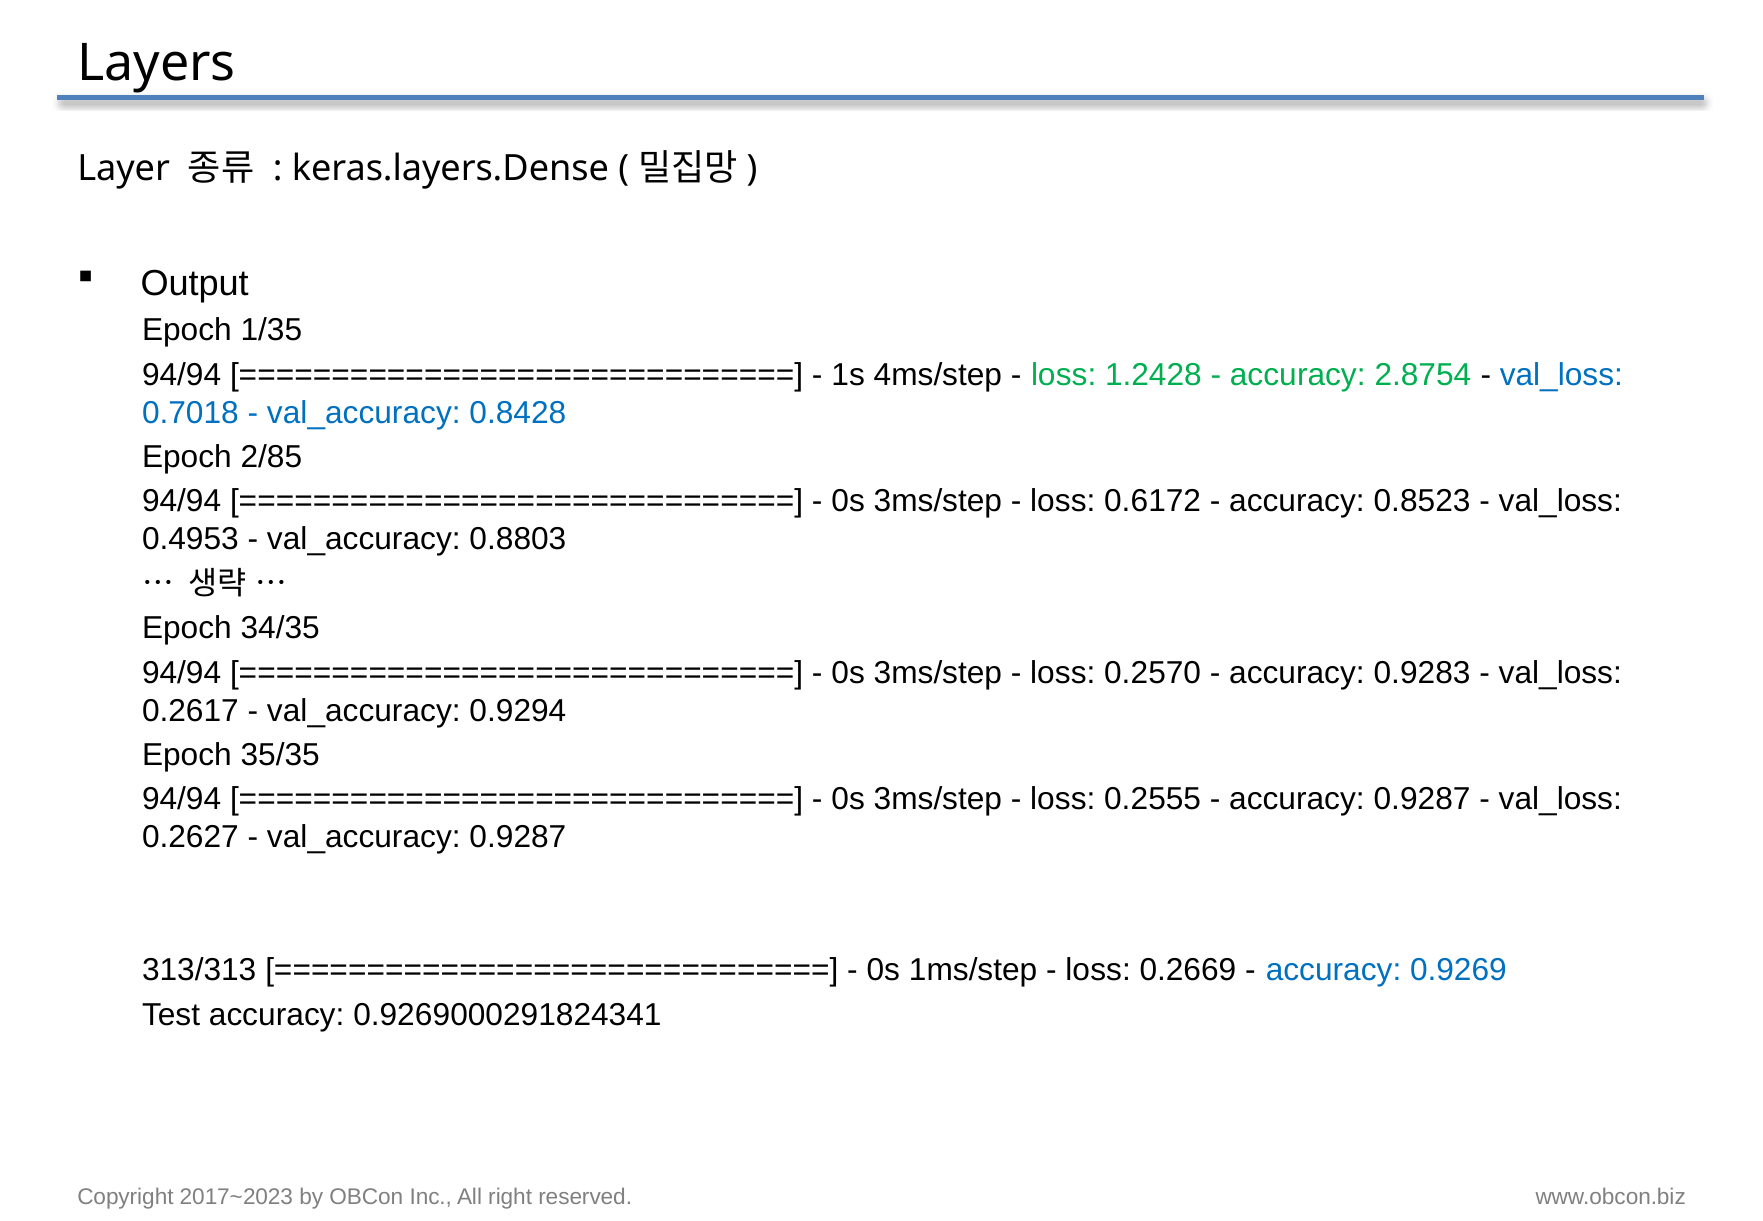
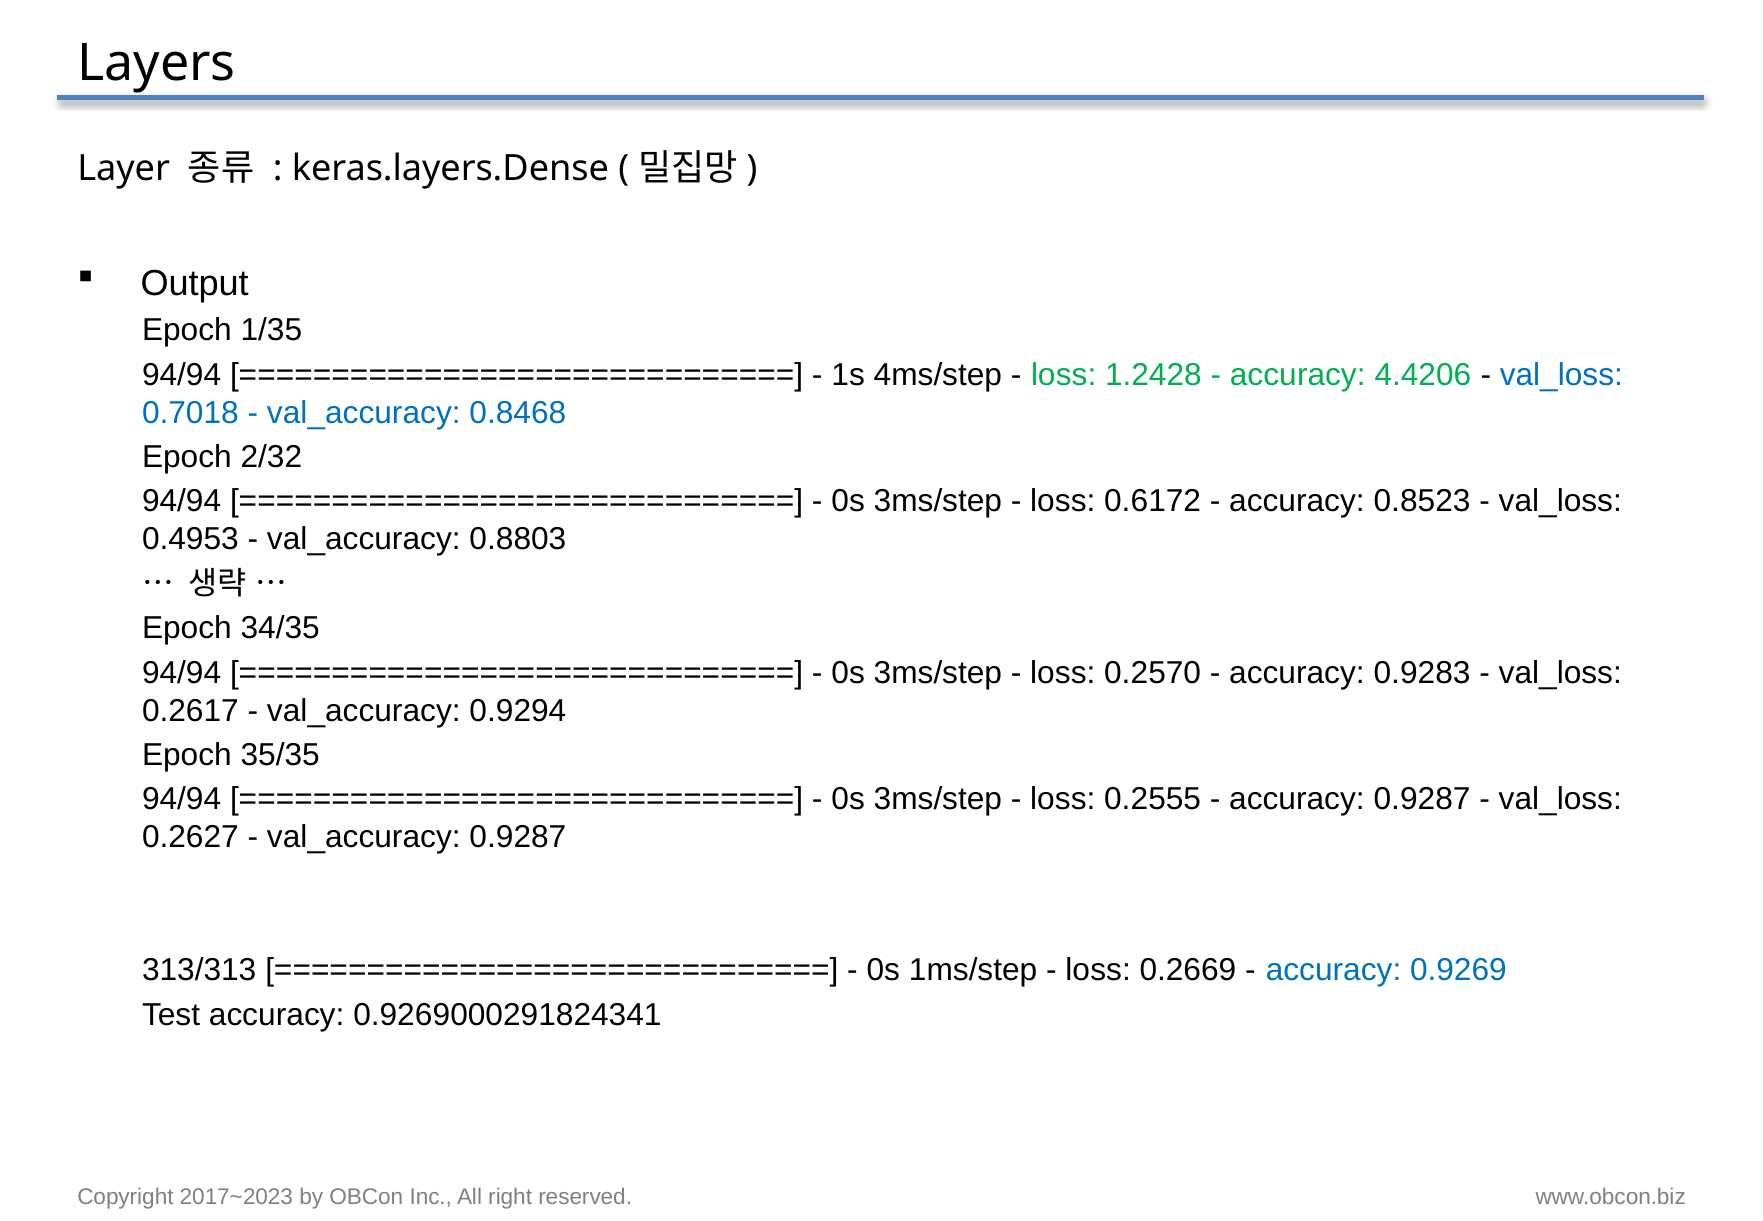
2.8754: 2.8754 -> 4.4206 (1423, 375)
0.8428: 0.8428 -> 0.8468 (518, 413)
2/85: 2/85 -> 2/32 (271, 457)
